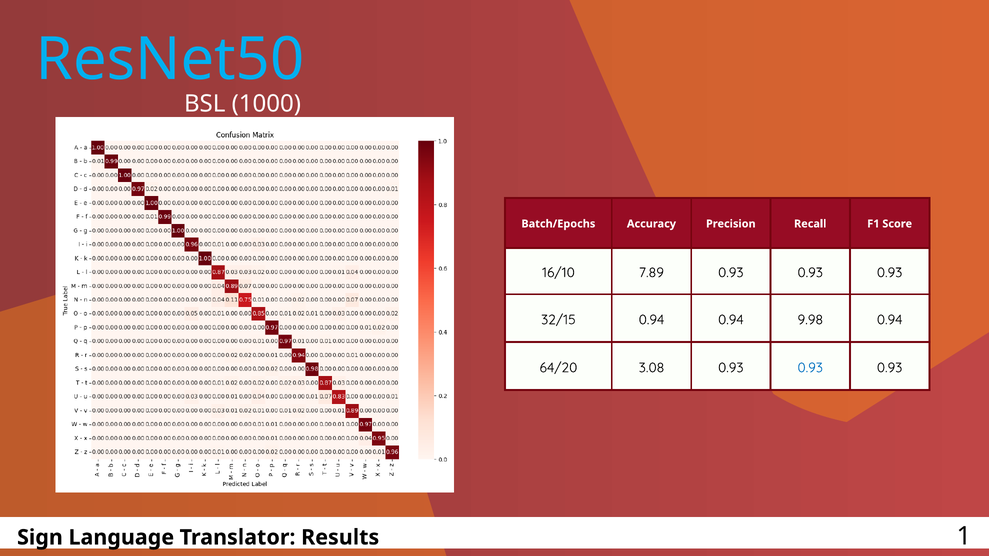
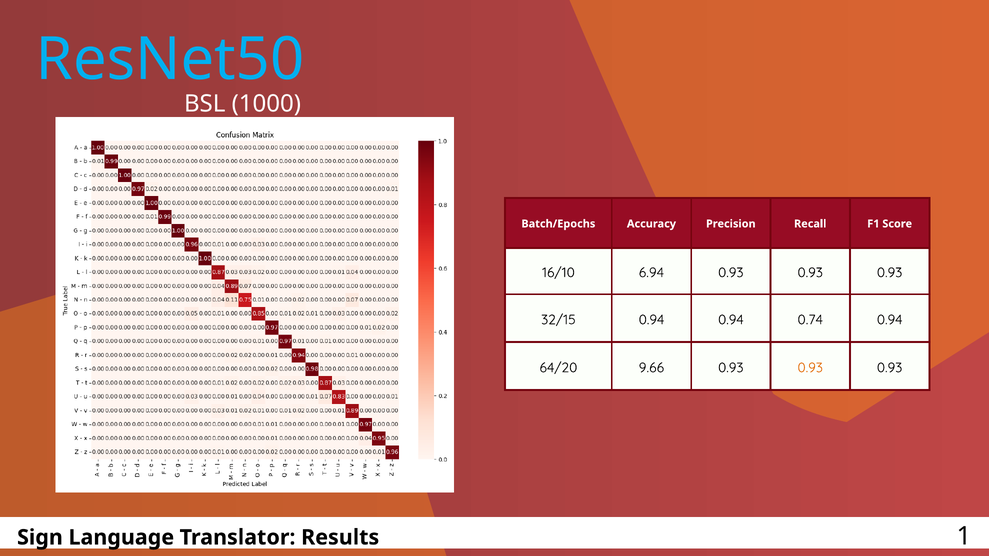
7.89: 7.89 -> 6.94 (651, 273)
9.98: 9.98 -> 0.74 (810, 320)
3.08: 3.08 -> 9.66 (651, 368)
0.93 colour: blue -> orange (810, 368)
